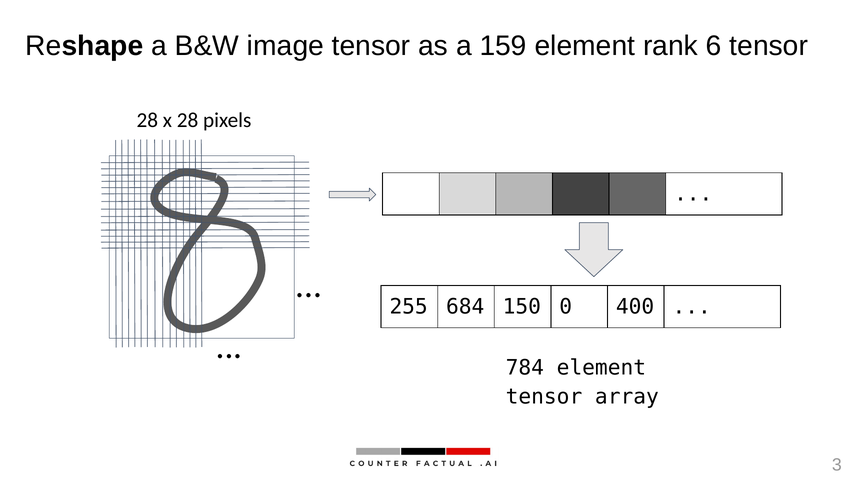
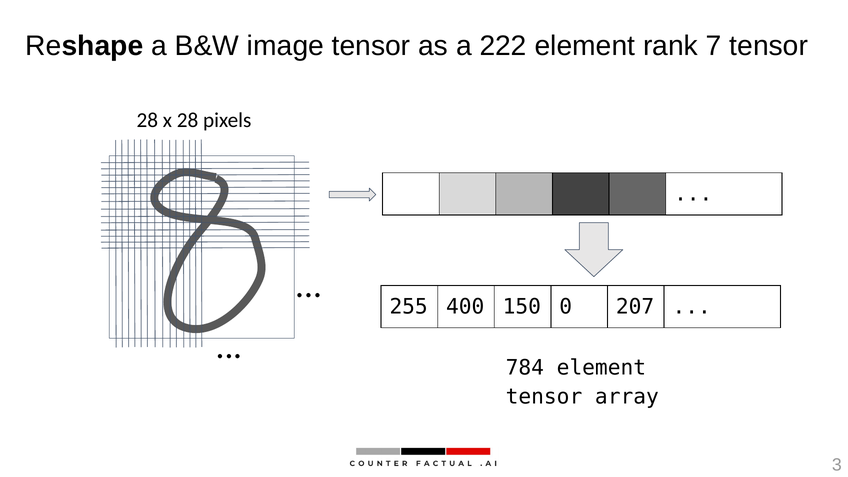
159: 159 -> 222 (503, 46)
6: 6 -> 7 (714, 46)
684: 684 -> 400 (465, 307)
400: 400 -> 207 (635, 307)
